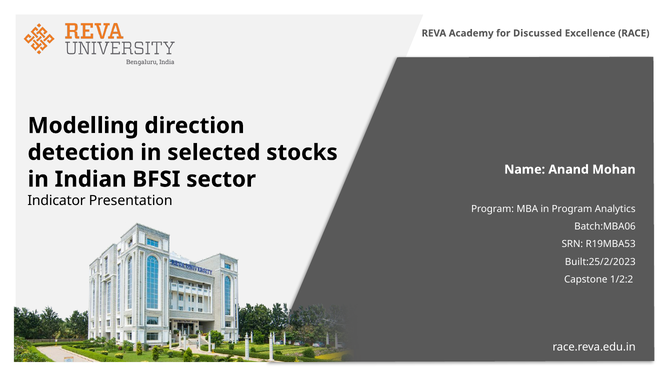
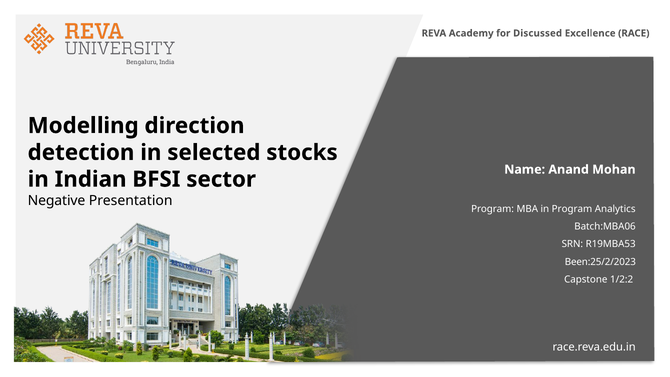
Indicator: Indicator -> Negative (56, 200)
Built:25/2/2023: Built:25/2/2023 -> Been:25/2/2023 (600, 262)
